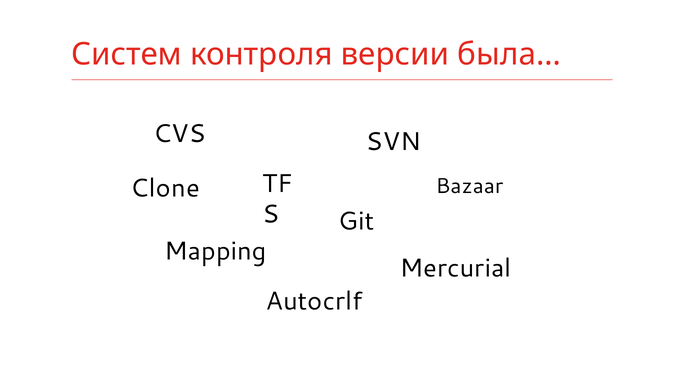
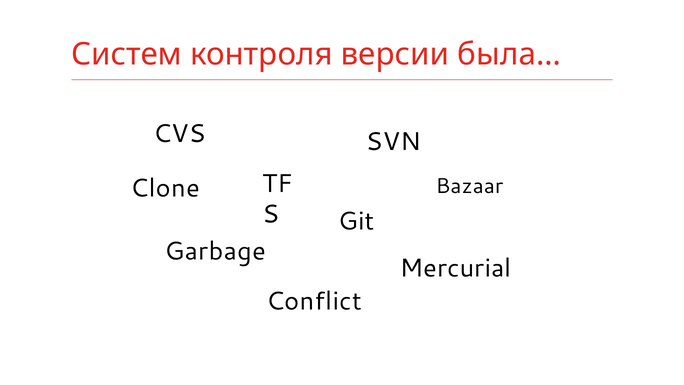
Mapping: Mapping -> Garbage (215, 251)
Autocrlf: Autocrlf -> Conflict (314, 301)
